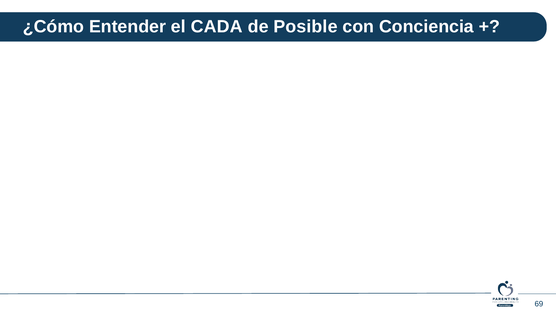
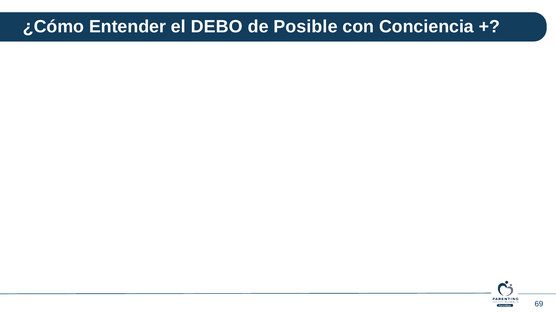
CADA: CADA -> DEBO (217, 27)
